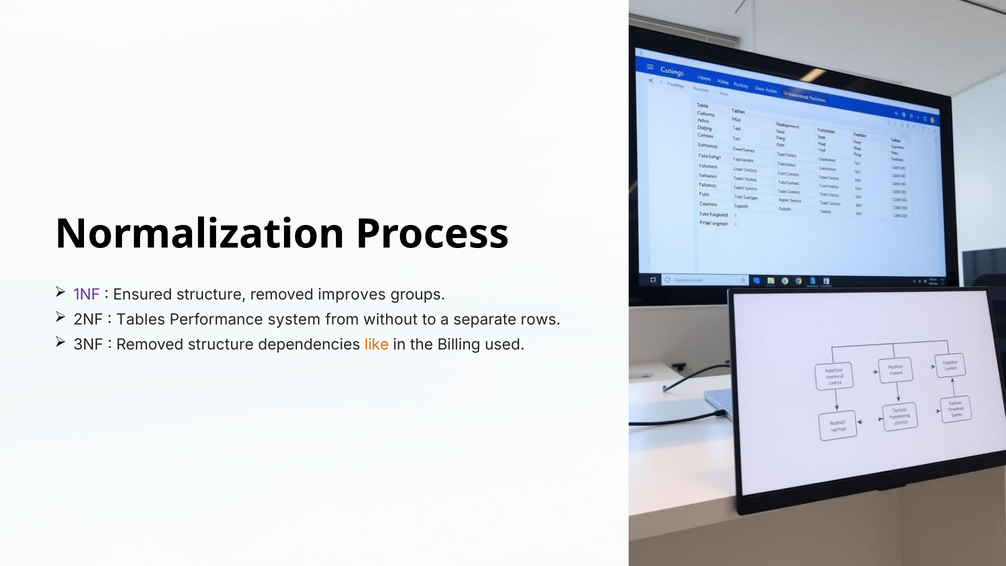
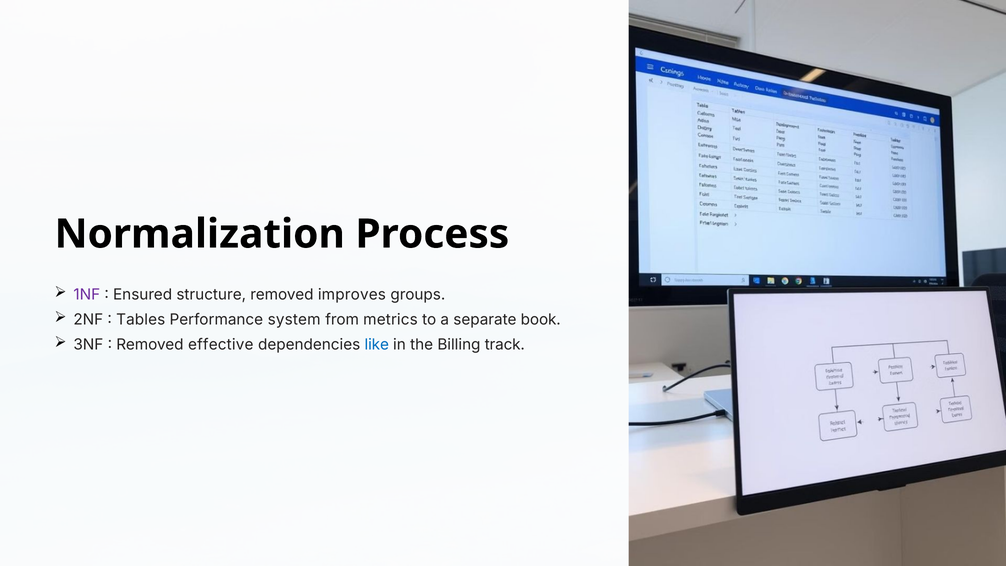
without: without -> metrics (390, 320)
rows: rows -> book (541, 320)
Removed structure: structure -> effective (221, 345)
like colour: orange -> blue (377, 345)
used: used -> track (505, 345)
